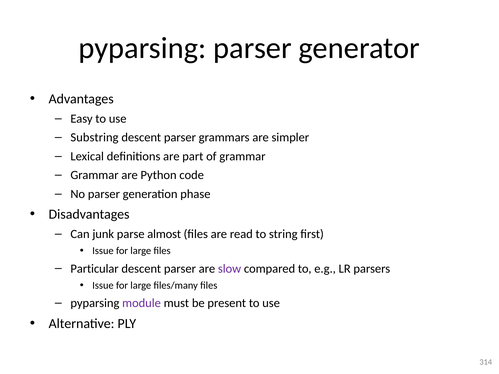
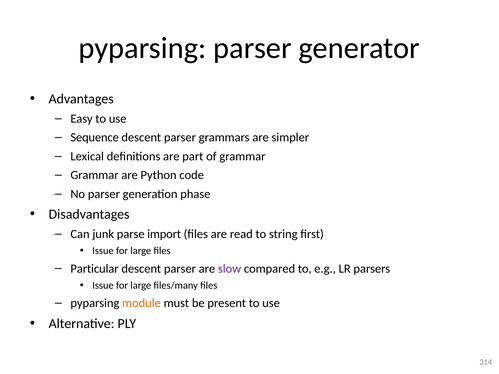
Substring: Substring -> Sequence (95, 138)
almost: almost -> import (164, 234)
module colour: purple -> orange (141, 303)
